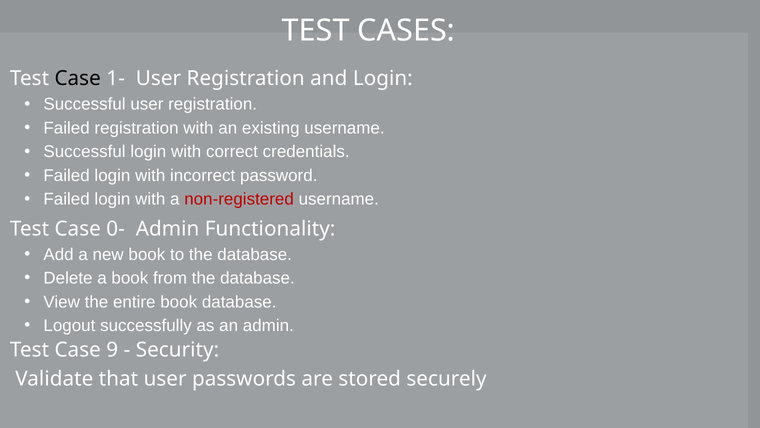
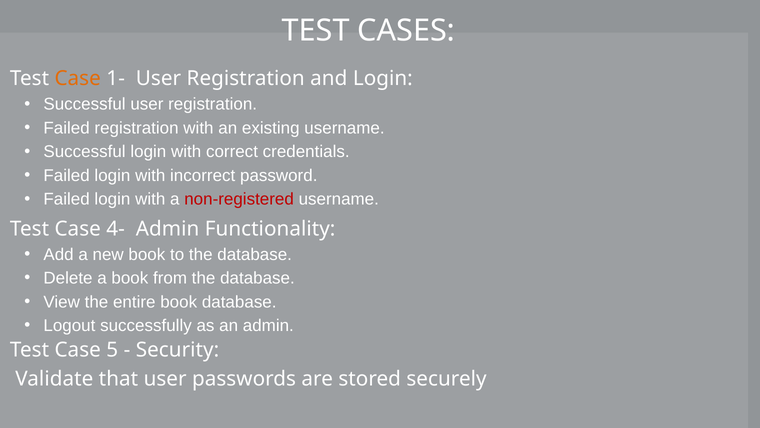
Case colour: black -> orange (78, 79)
0-: 0- -> 4- (116, 229)
9: 9 -> 5 (112, 349)
